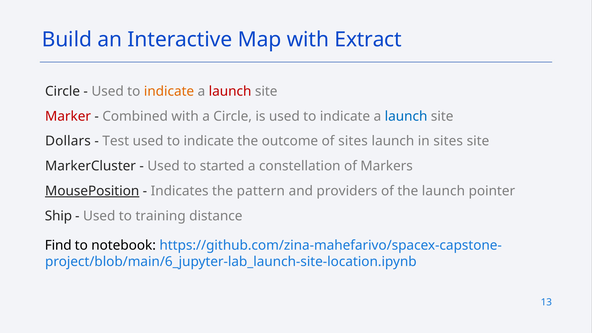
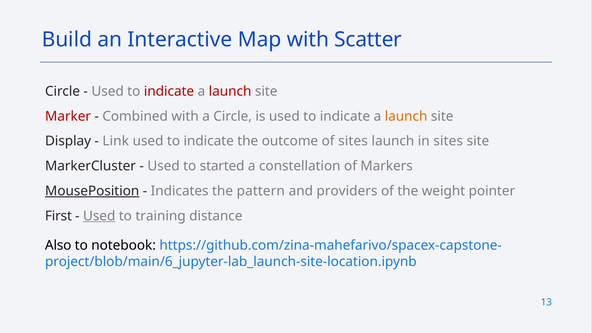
Extract: Extract -> Scatter (368, 40)
indicate colour: orange -> red (169, 91)
launch colour: blue -> orange (406, 116)
Dollars: Dollars -> Display (68, 141)
Test: Test -> Link (116, 141)
the launch: launch -> weight (443, 191)
Ship: Ship -> First (58, 216)
Used underline: none -> present (99, 216)
Find: Find -> Also (58, 245)
